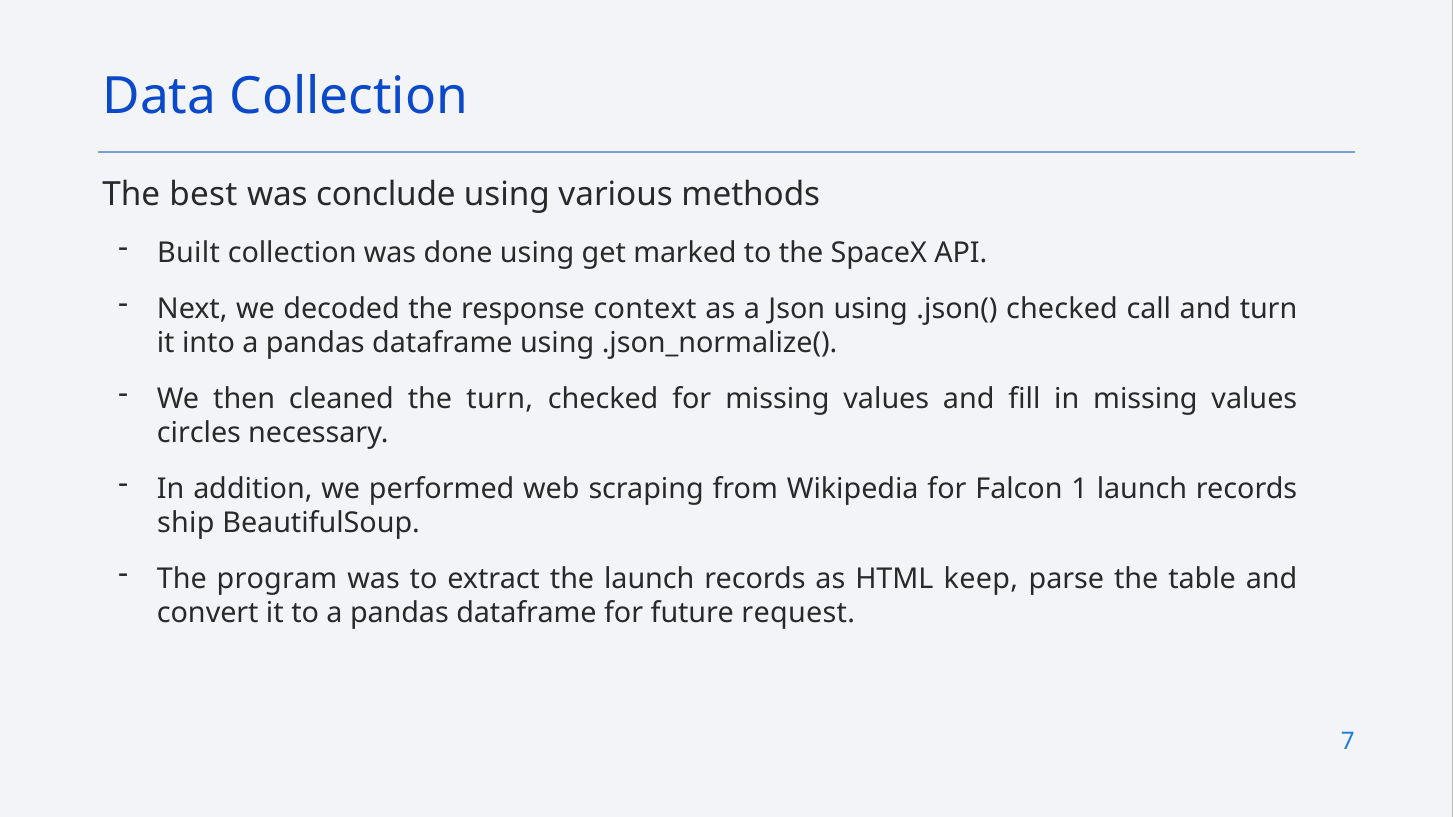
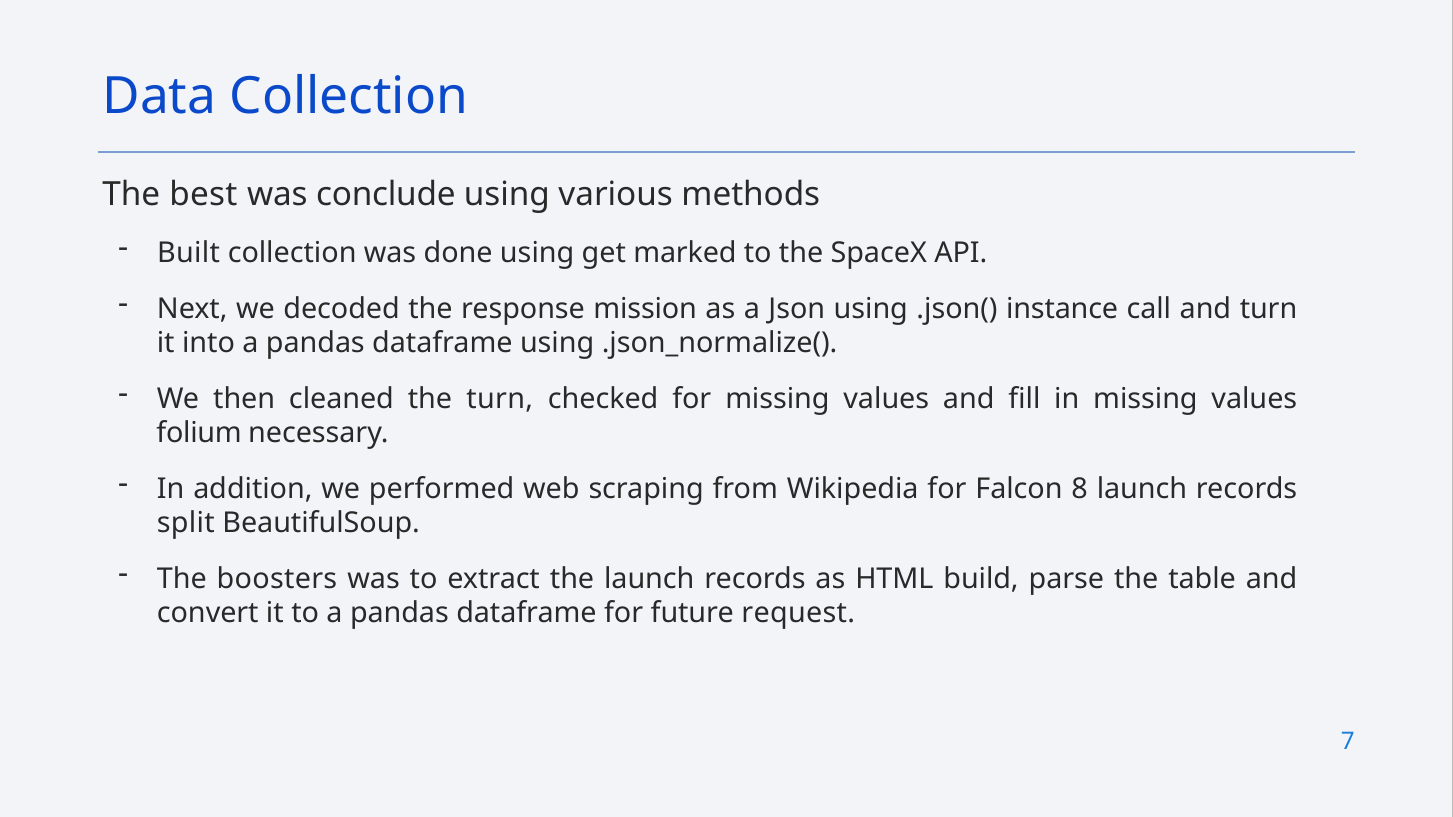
context: context -> mission (645, 309)
.json( checked: checked -> instance (1062, 309)
circles: circles -> folium (199, 433)
1: 1 -> 8 (1080, 489)
ship: ship -> split (186, 524)
program: program -> boosters (277, 579)
keep: keep -> build (981, 579)
